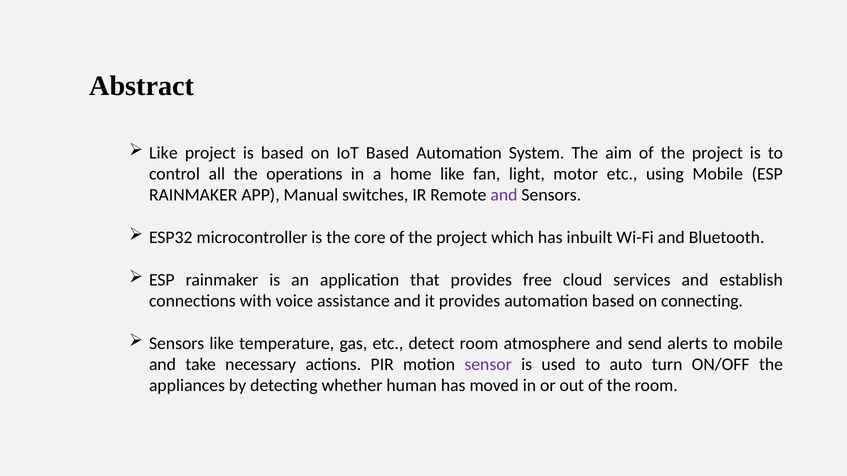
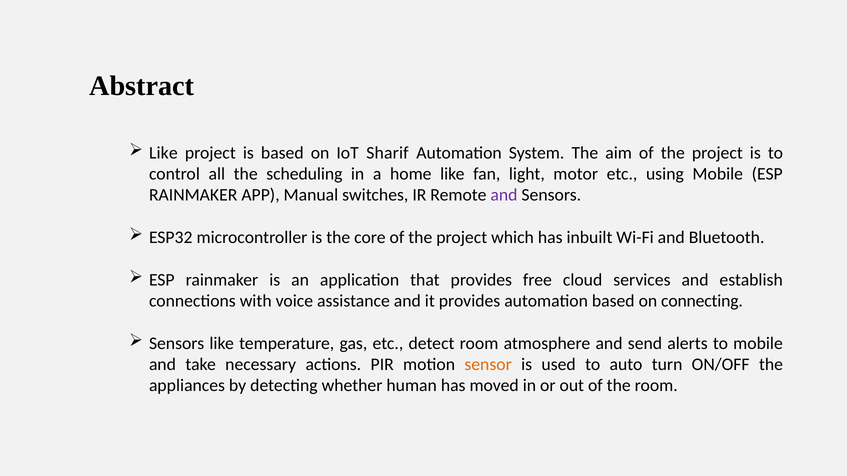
IoT Based: Based -> Sharif (387, 153)
operations: operations -> scheduling (304, 174)
sensor colour: purple -> orange (488, 365)
